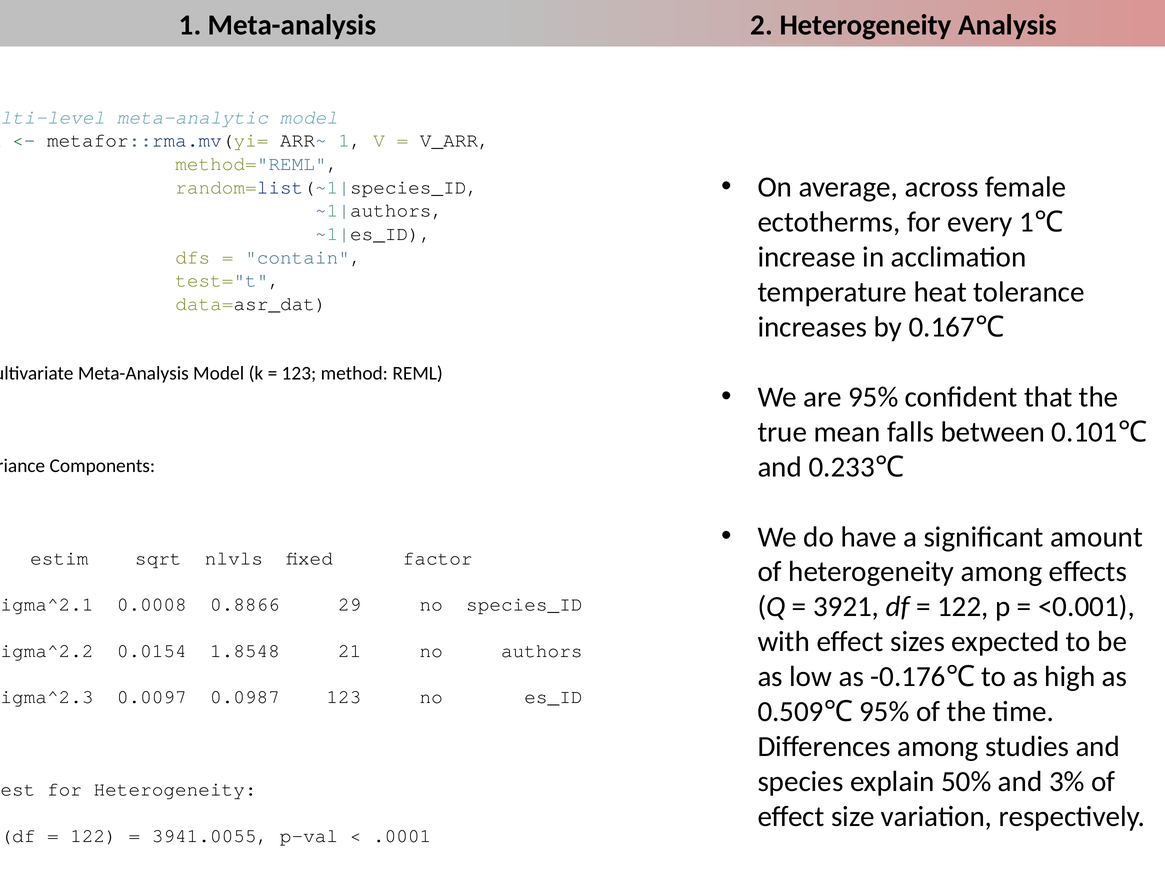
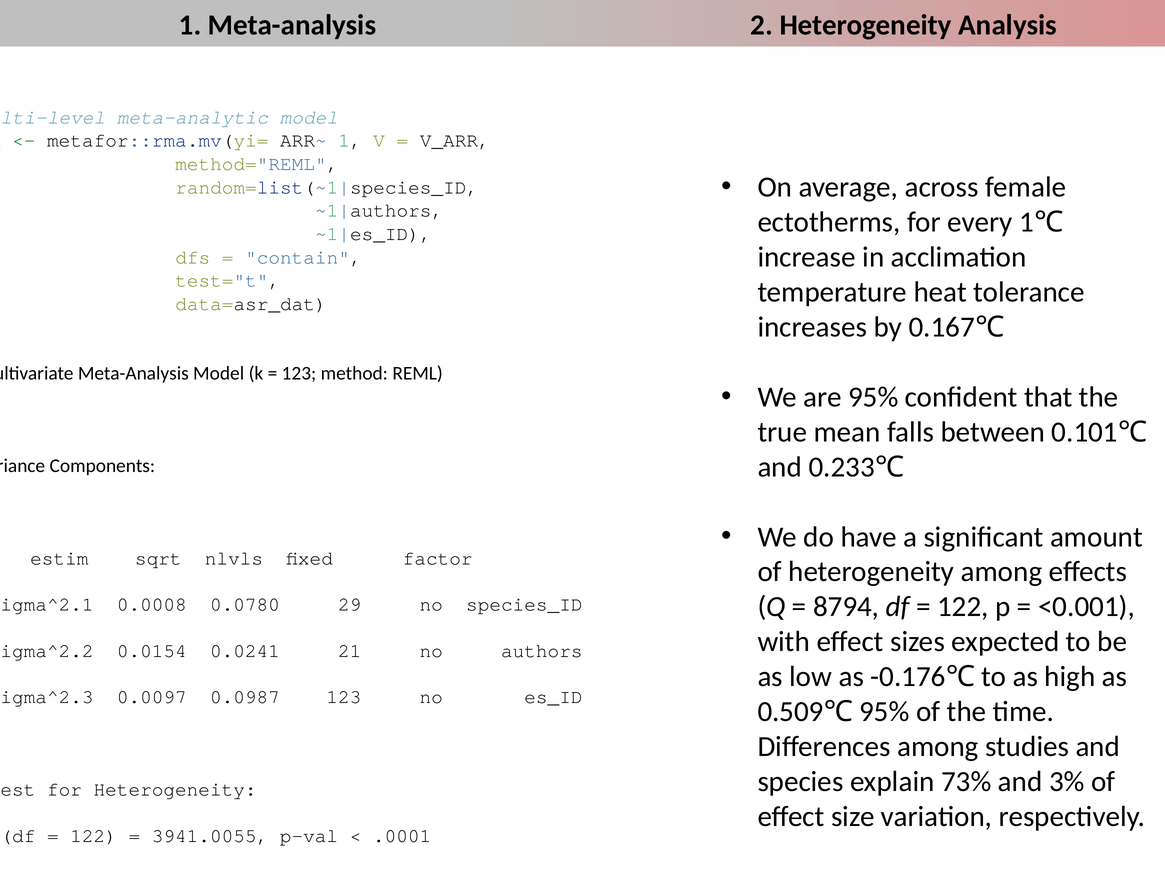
3921: 3921 -> 8794 (846, 607)
0.8866: 0.8866 -> 0.0780 (245, 604)
1.8548: 1.8548 -> 0.0241 (245, 651)
50%: 50% -> 73% (966, 781)
